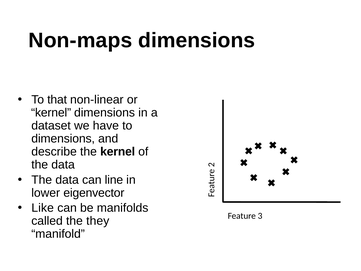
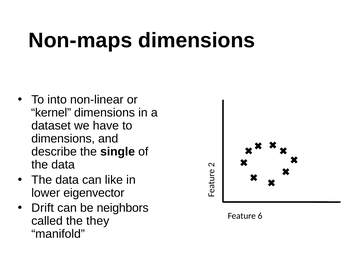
that: that -> into (57, 100)
the kernel: kernel -> single (118, 152)
line: line -> like (114, 180)
Like: Like -> Drift (43, 208)
manifolds: manifolds -> neighbors (123, 208)
3: 3 -> 6 (260, 216)
